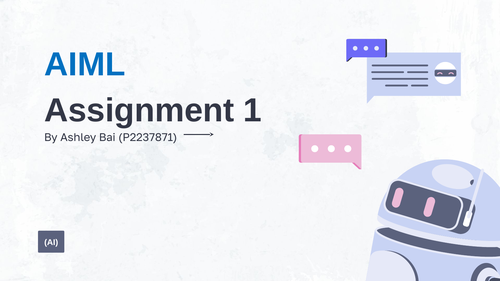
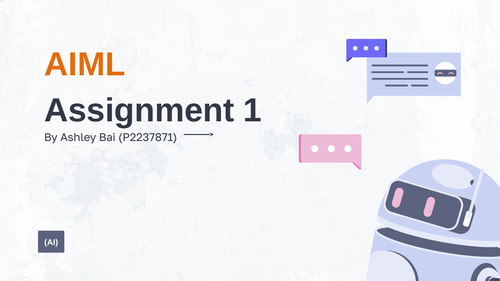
AIML colour: blue -> orange (85, 64)
